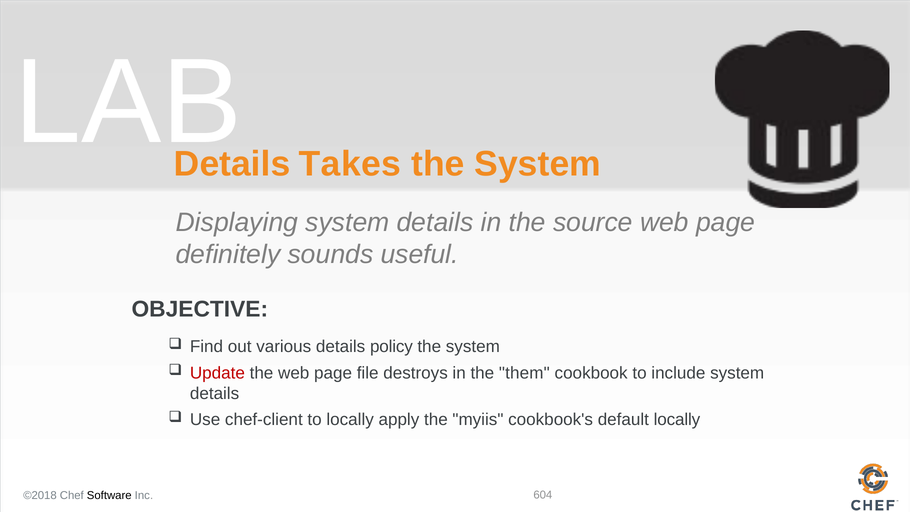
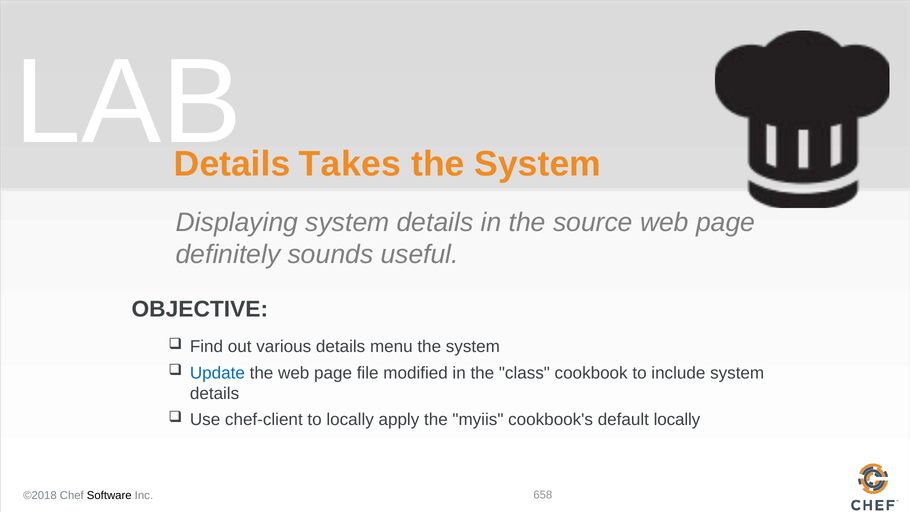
policy: policy -> menu (391, 347)
Update colour: red -> blue (217, 373)
destroys: destroys -> modified (416, 373)
them: them -> class (524, 373)
604: 604 -> 658 (543, 495)
